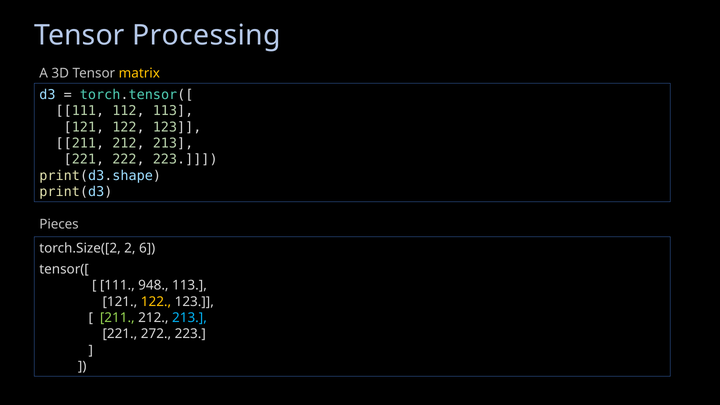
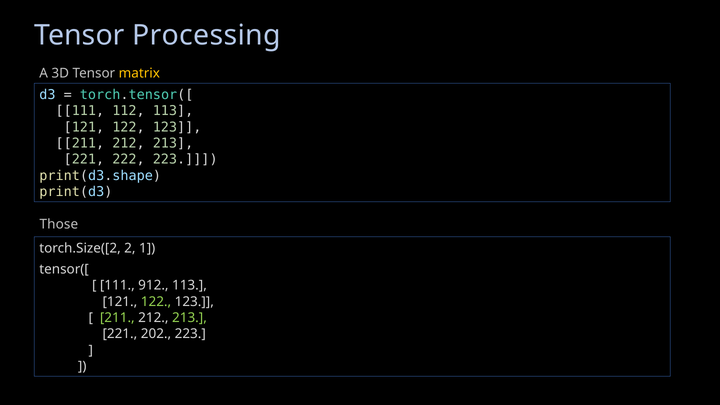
Pieces: Pieces -> Those (59, 224)
6: 6 -> 1 (147, 248)
948: 948 -> 912 (153, 285)
122 colour: yellow -> light green (156, 302)
213 colour: light blue -> light green (189, 318)
272: 272 -> 202 (156, 334)
